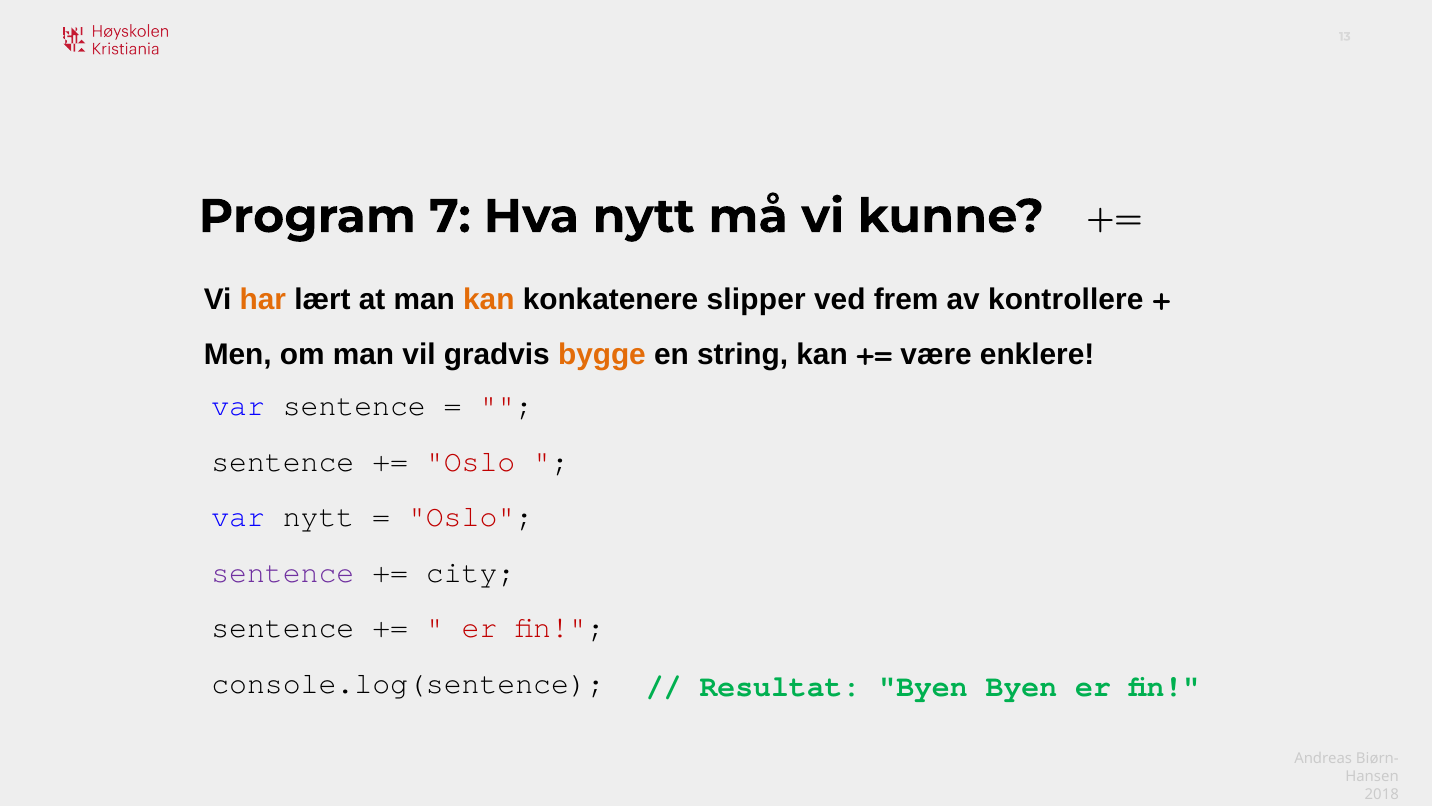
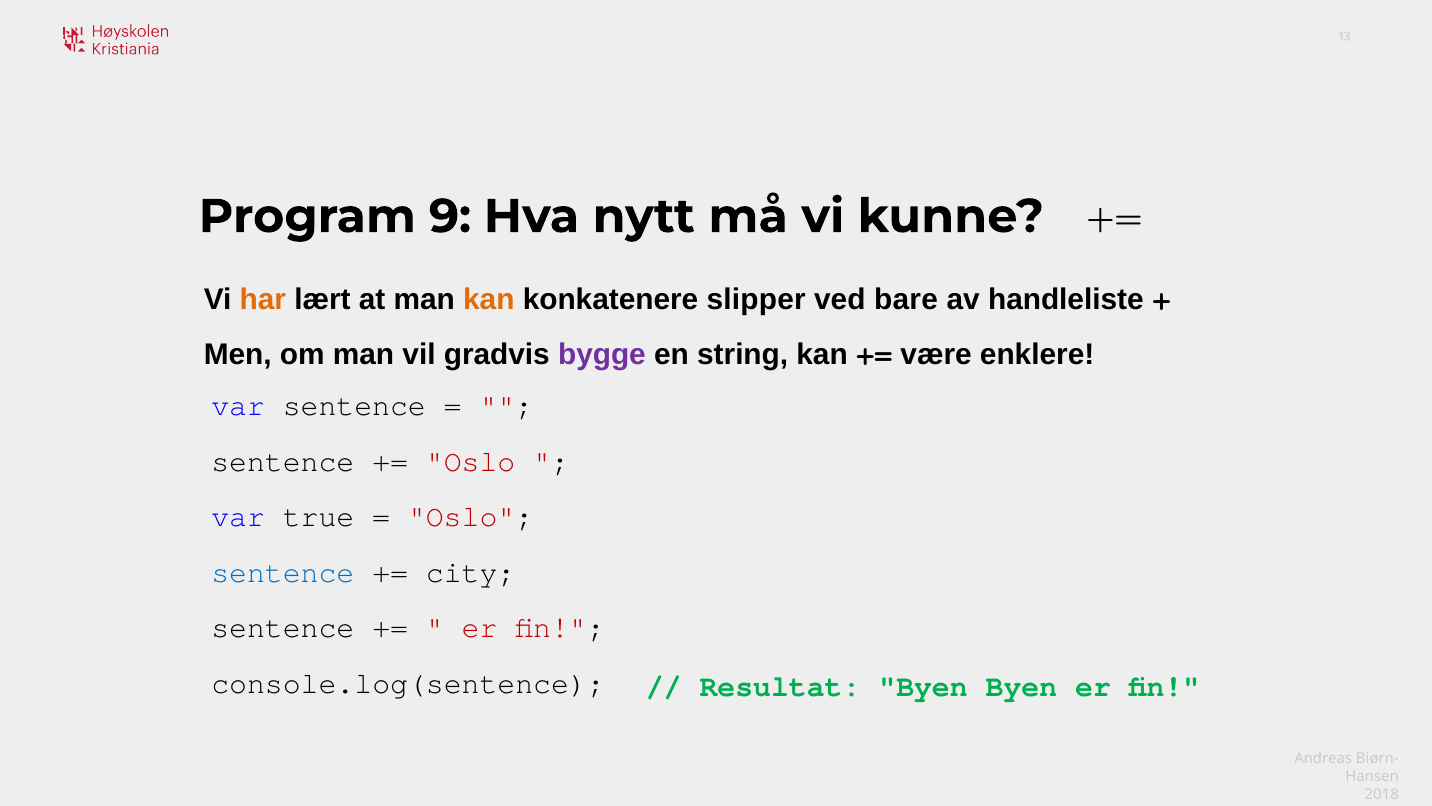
7: 7 -> 9 (450, 216)
frem: frem -> bare (906, 299)
kontrollere: kontrollere -> handleliste (1066, 299)
bygge colour: orange -> purple (602, 355)
var nytt: nytt -> true (319, 517)
sentence colour: purple -> blue (283, 572)
